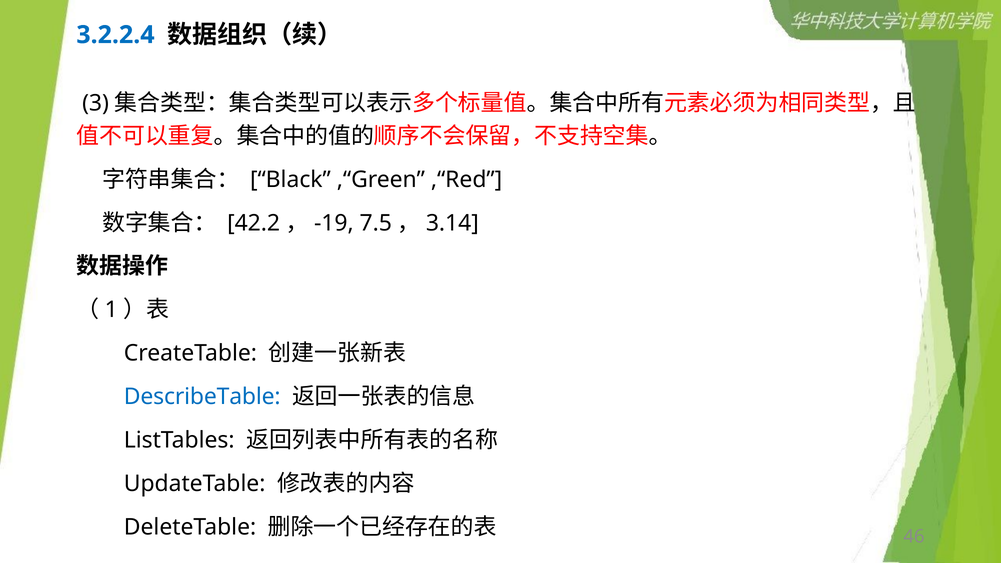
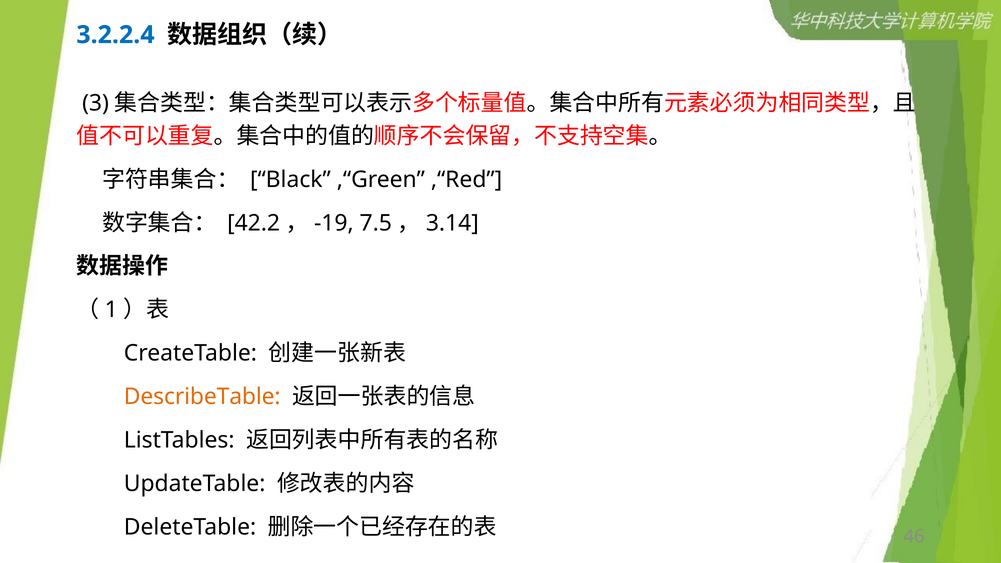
DescribeTable colour: blue -> orange (202, 397)
